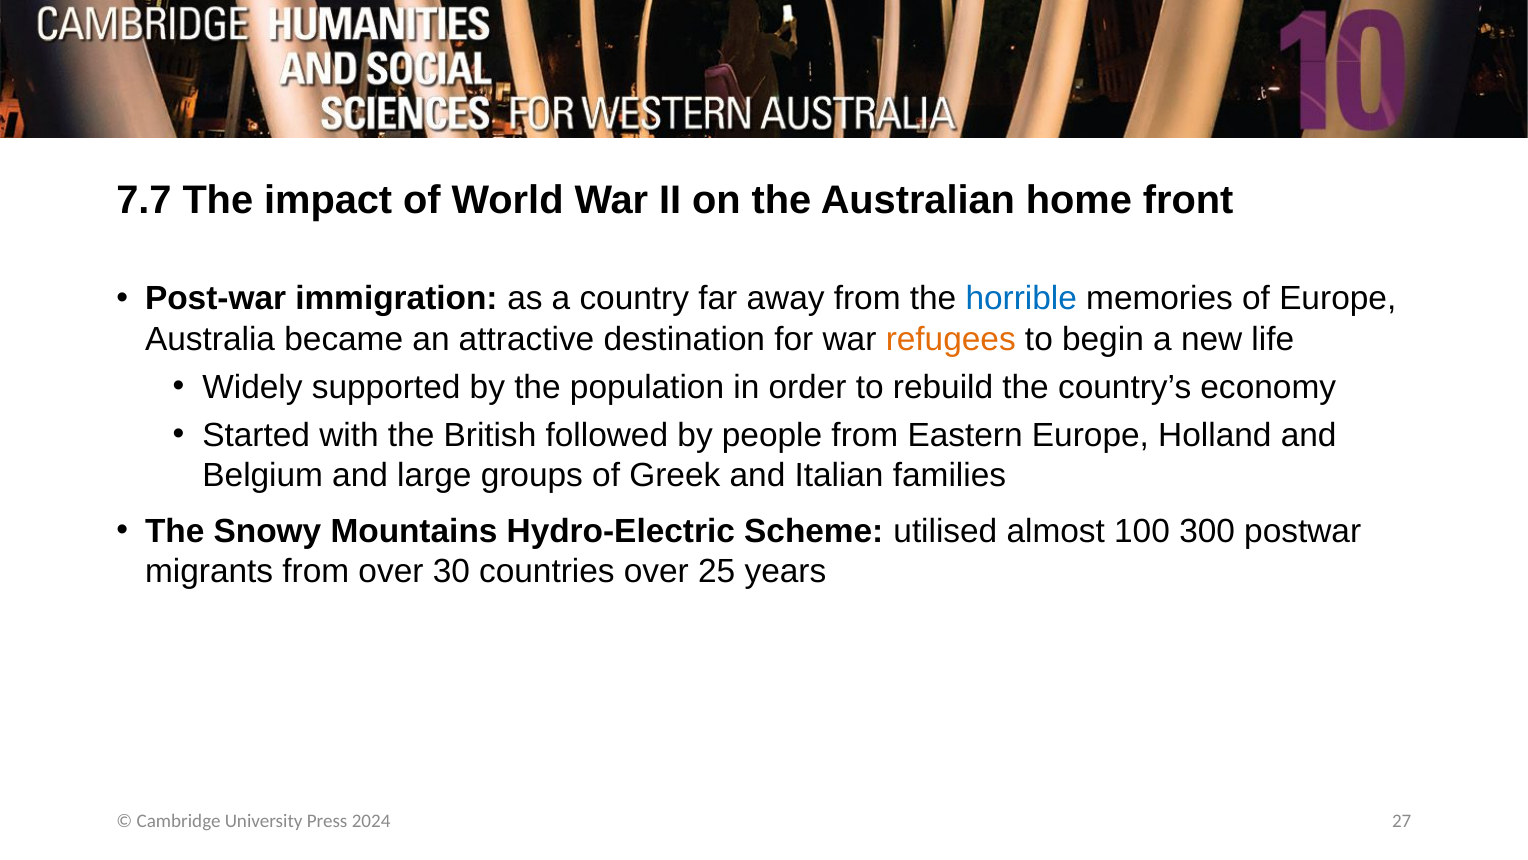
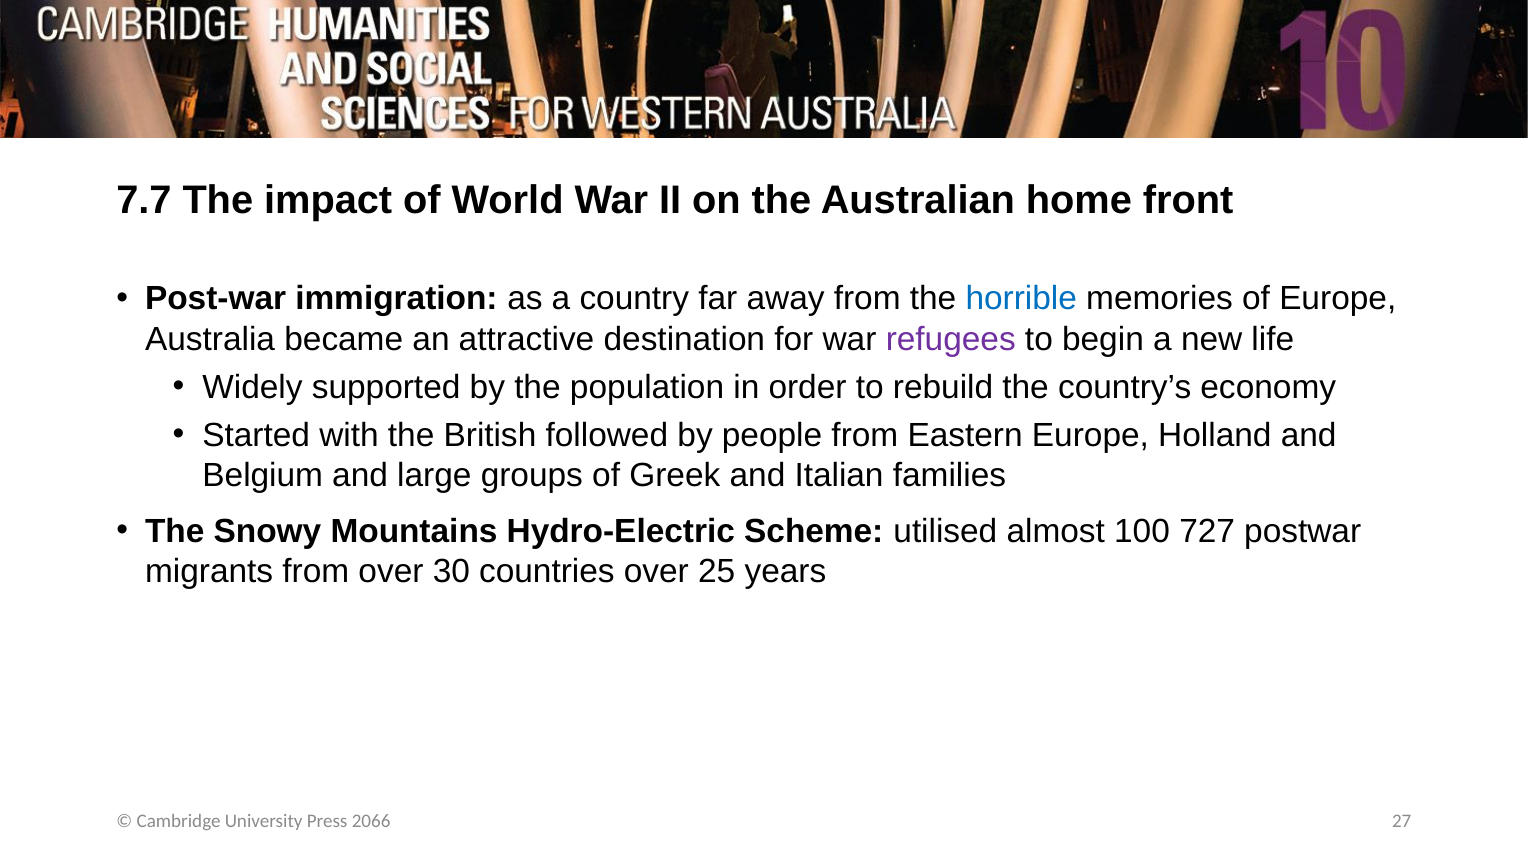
refugees colour: orange -> purple (951, 339)
300: 300 -> 727 (1207, 531)
2024: 2024 -> 2066 (371, 821)
